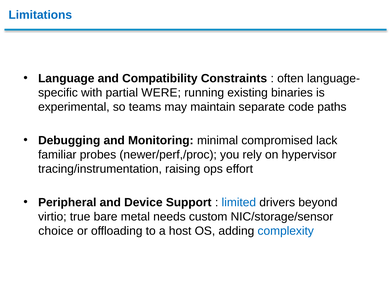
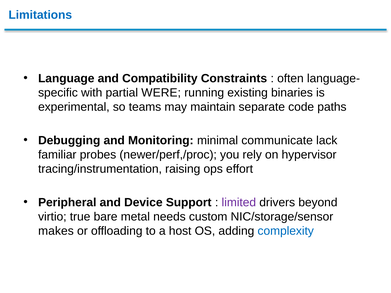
compromised: compromised -> communicate (277, 140)
limited colour: blue -> purple (239, 203)
choice: choice -> makes (56, 231)
